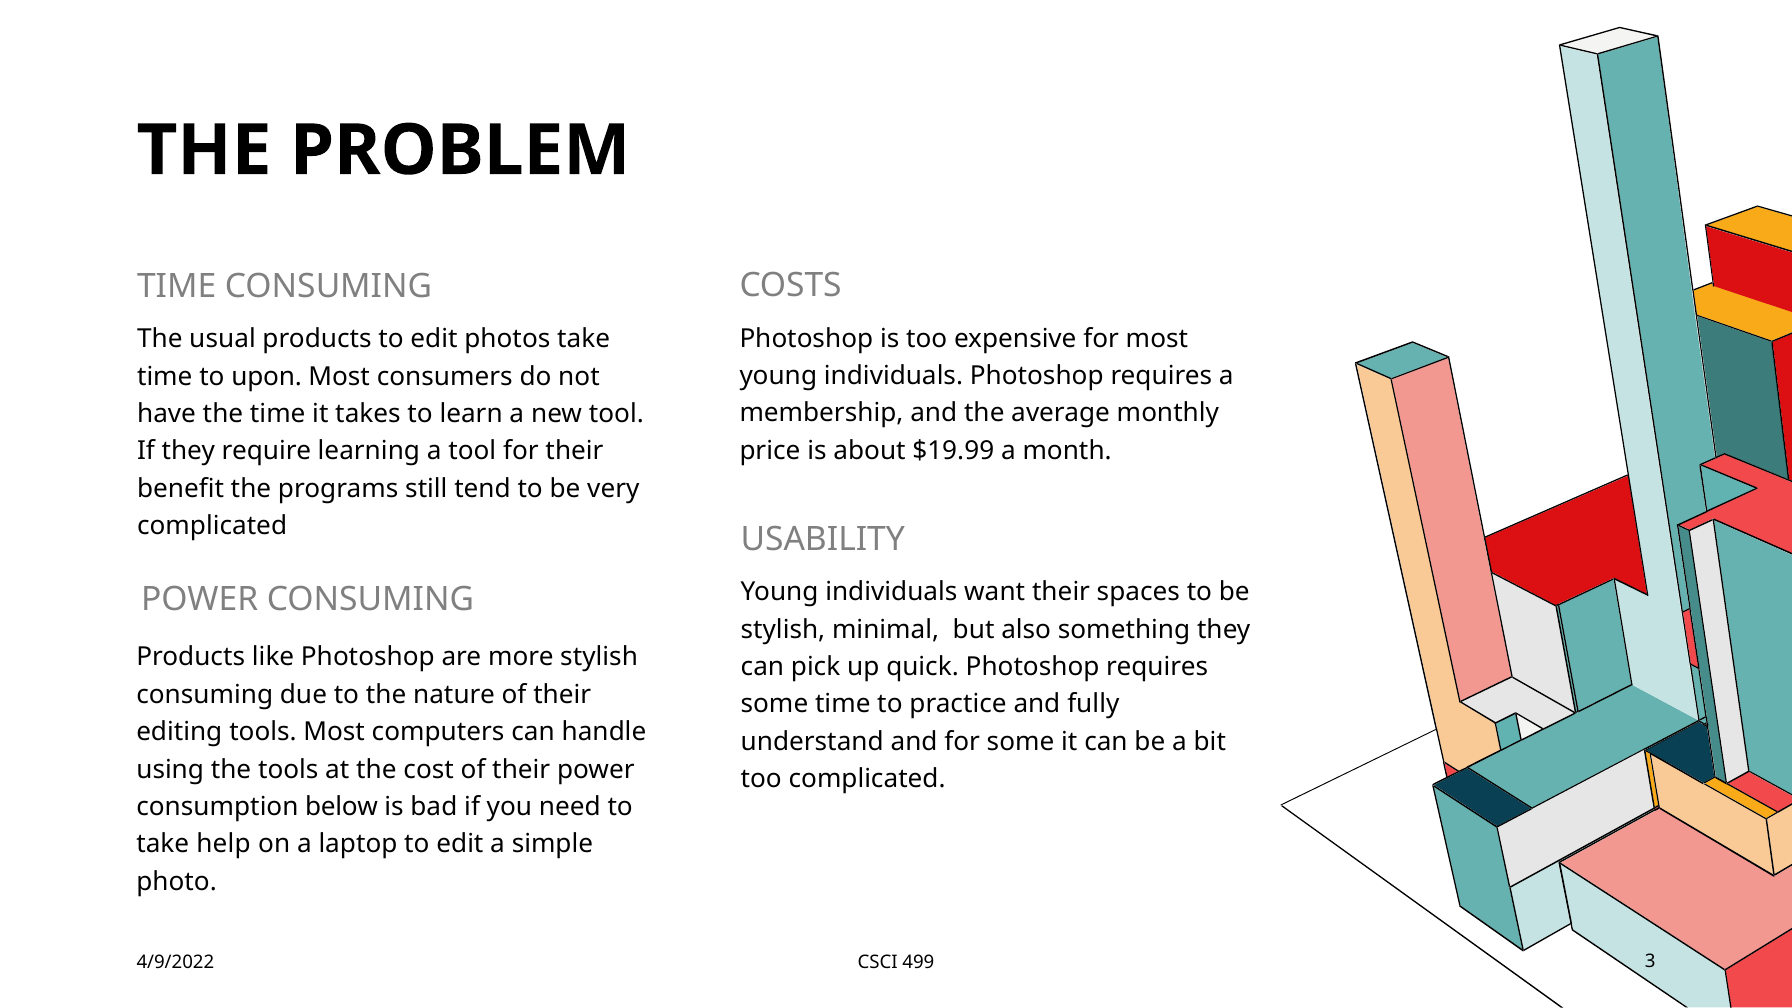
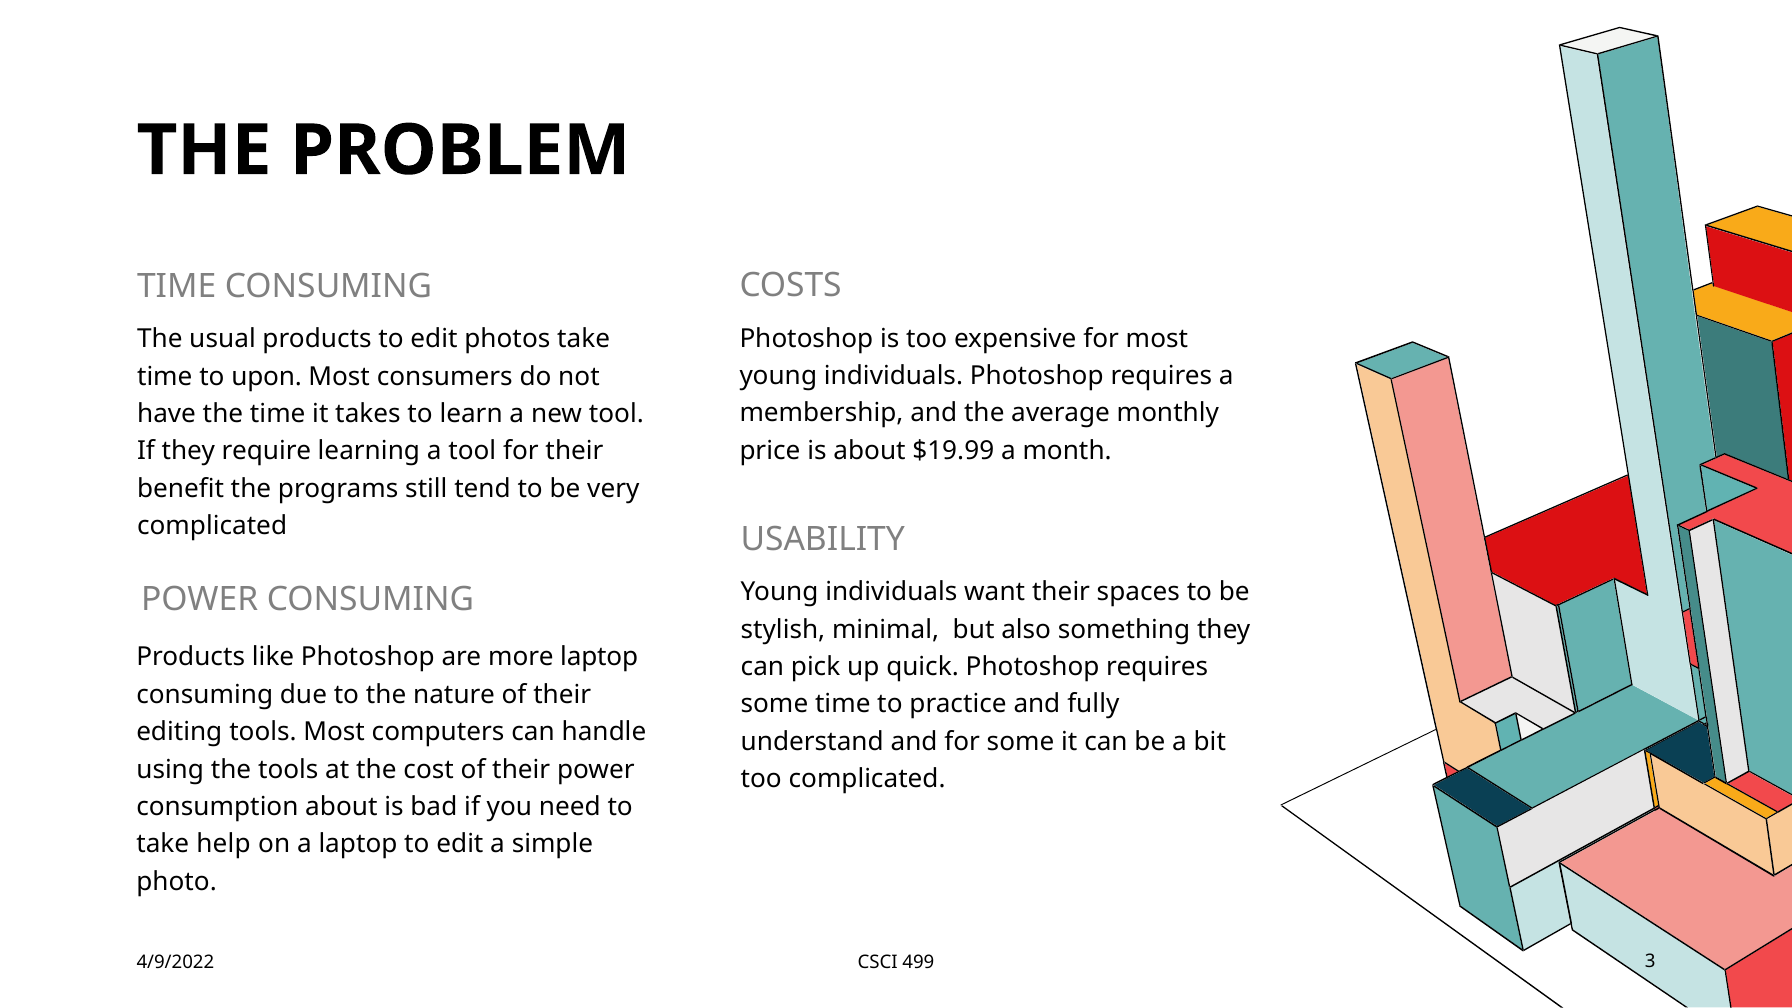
more stylish: stylish -> laptop (599, 657)
consumption below: below -> about (341, 807)
